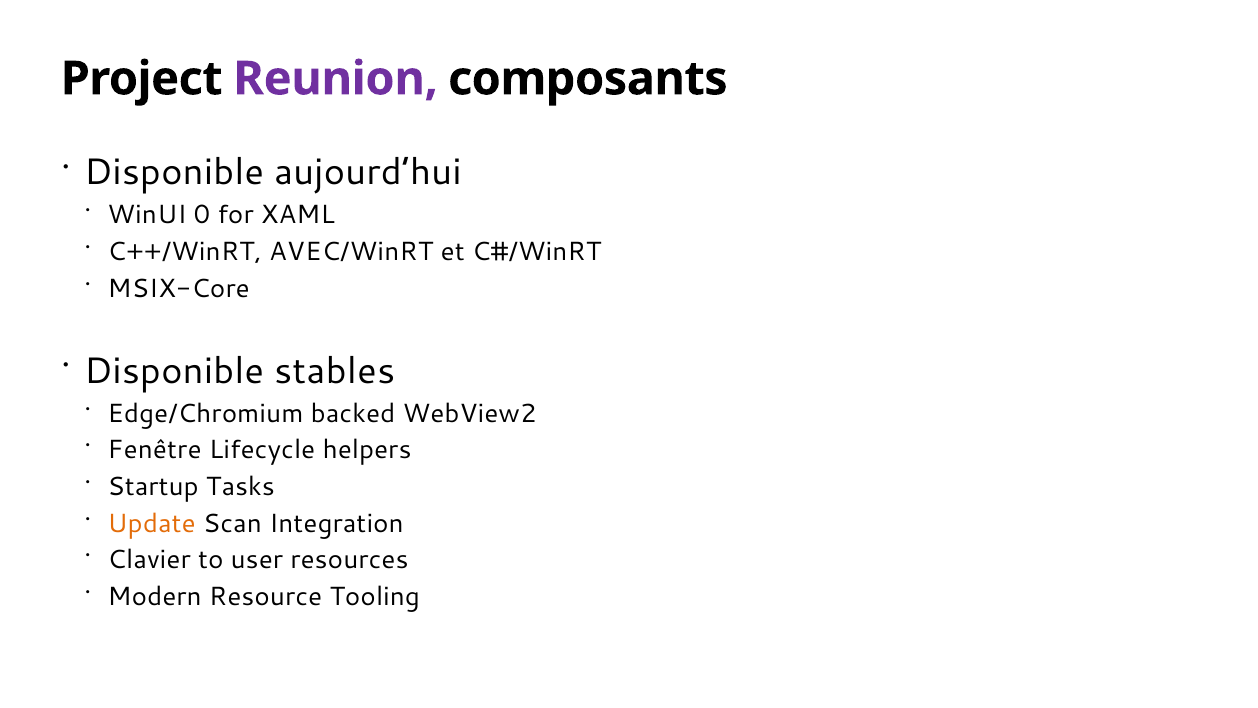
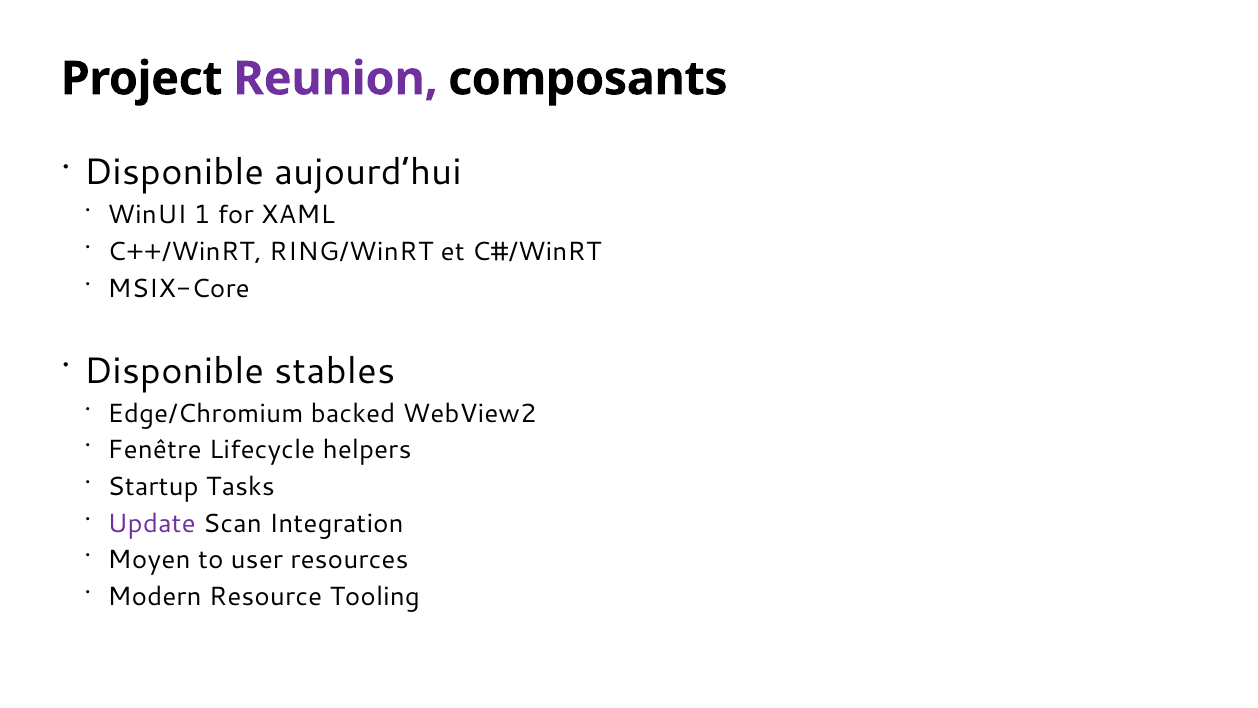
0: 0 -> 1 (202, 215)
AVEC/WinRT: AVEC/WinRT -> RING/WinRT (351, 252)
Update colour: orange -> purple (152, 523)
Clavier: Clavier -> Moyen (149, 560)
